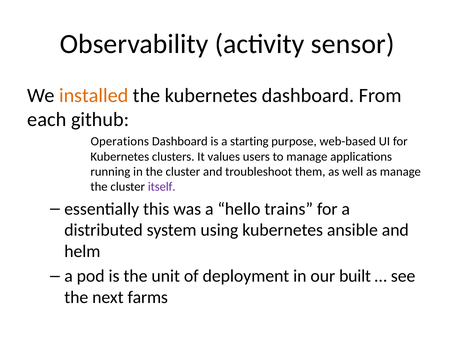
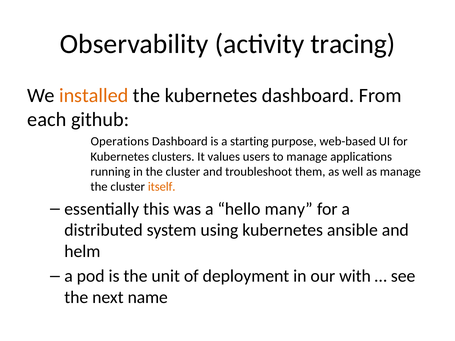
sensor: sensor -> tracing (353, 44)
itself colour: purple -> orange (162, 187)
trains: trains -> many (289, 209)
built: built -> with (355, 276)
farms: farms -> name (148, 298)
